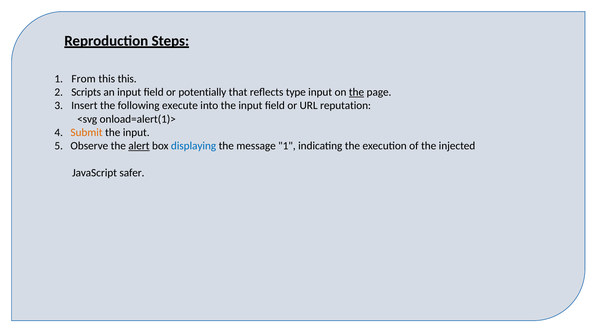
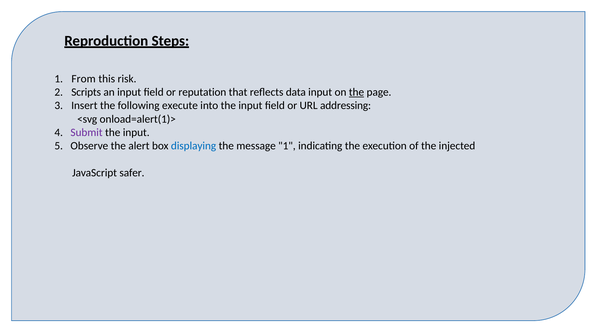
this this: this -> risk (127, 79)
potentially: potentially -> reputation (202, 92)
type: type -> data (296, 92)
reputation: reputation -> addressing (346, 106)
Submit colour: orange -> purple (87, 132)
alert underline: present -> none (139, 146)
